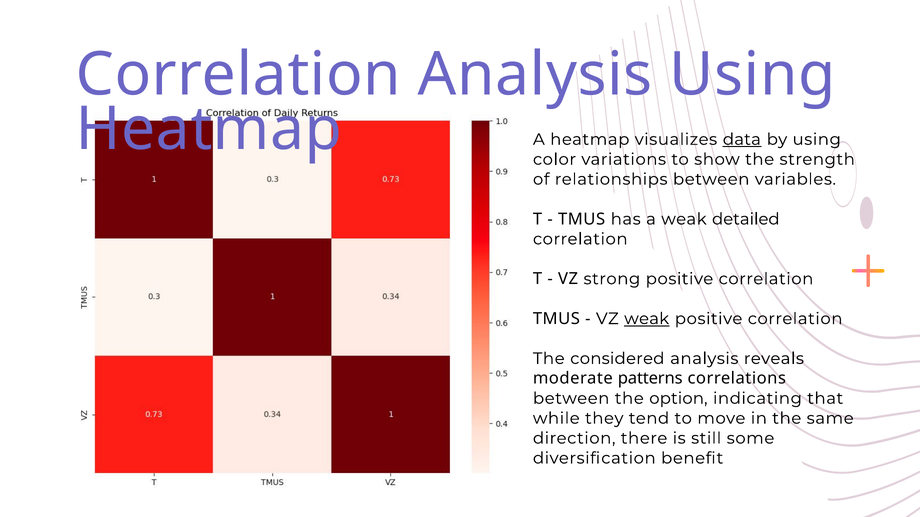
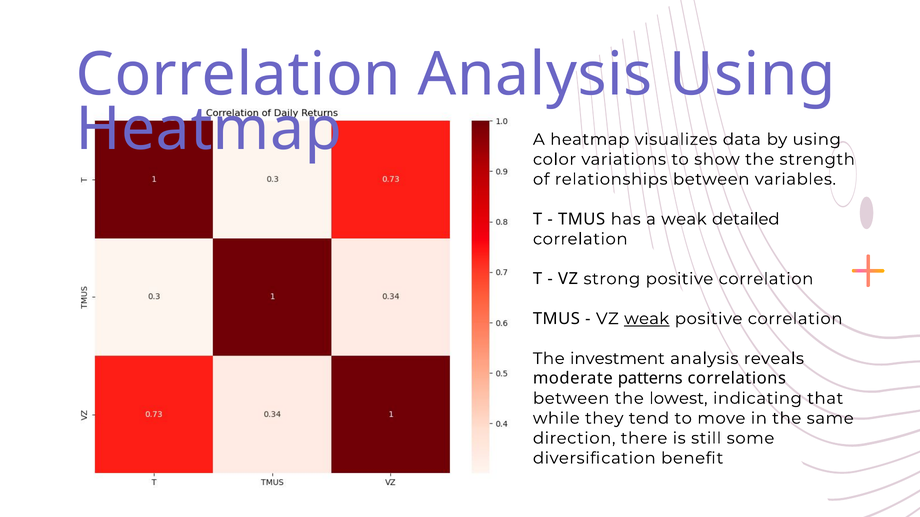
data underline: present -> none (742, 140)
considered: considered -> investment (617, 359)
option: option -> lowest (678, 399)
